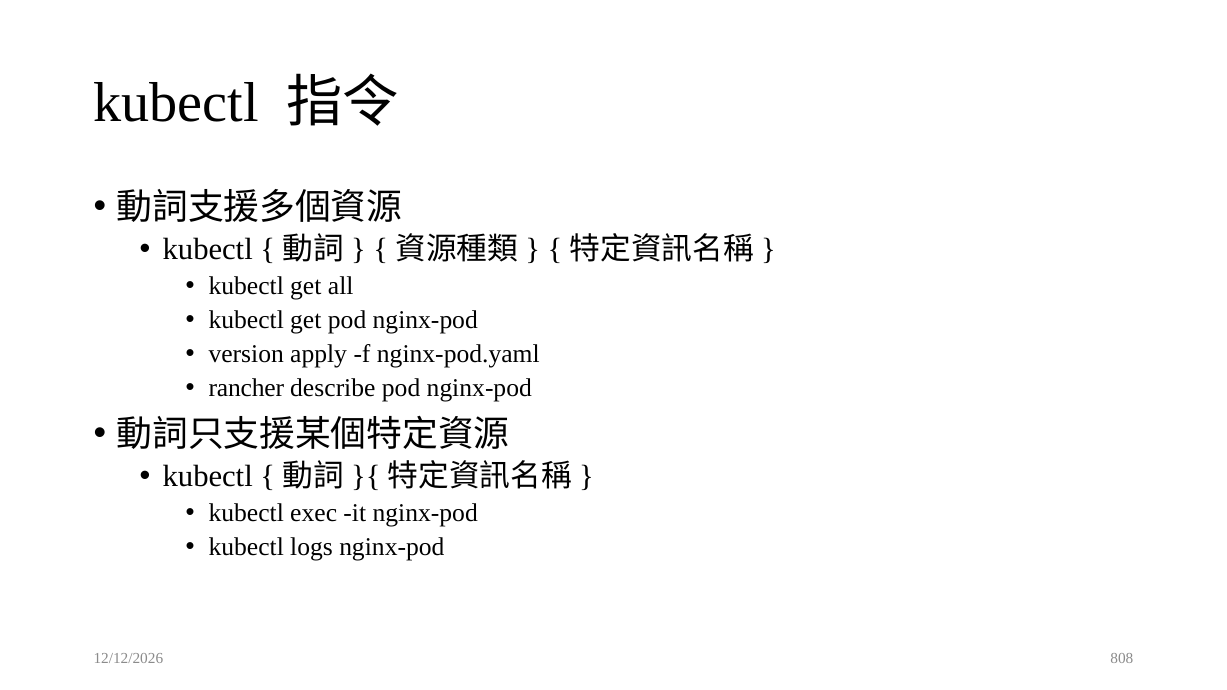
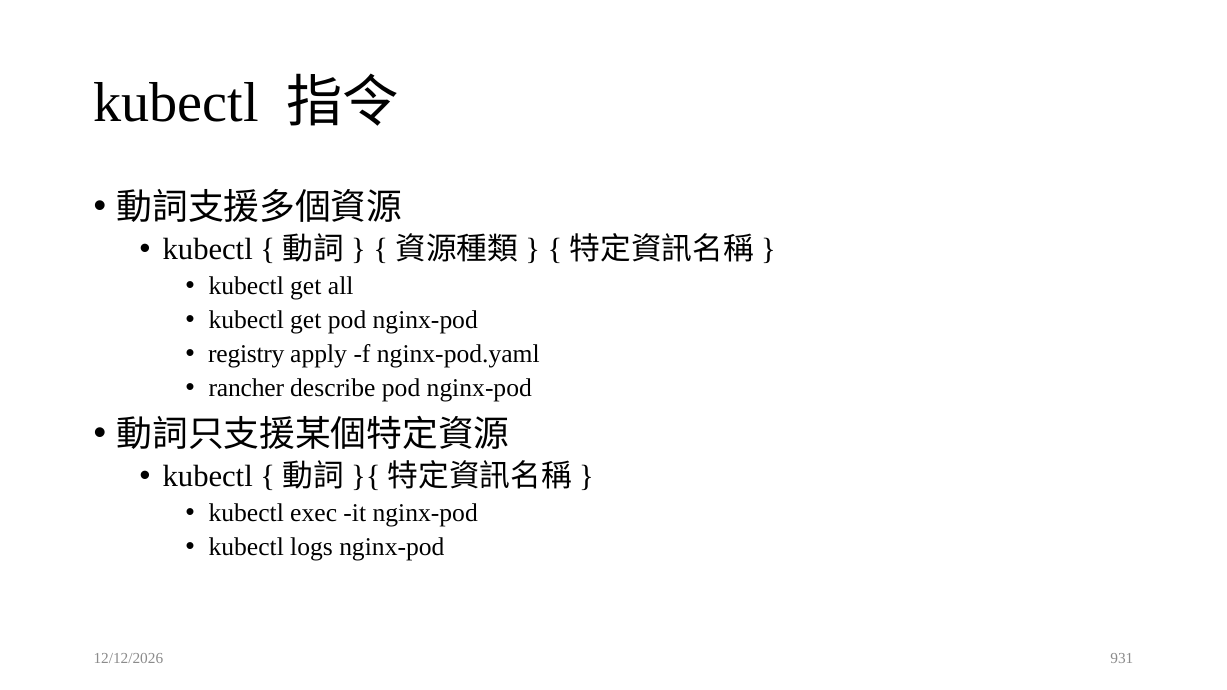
version: version -> registry (246, 354)
808: 808 -> 931 (1122, 659)
